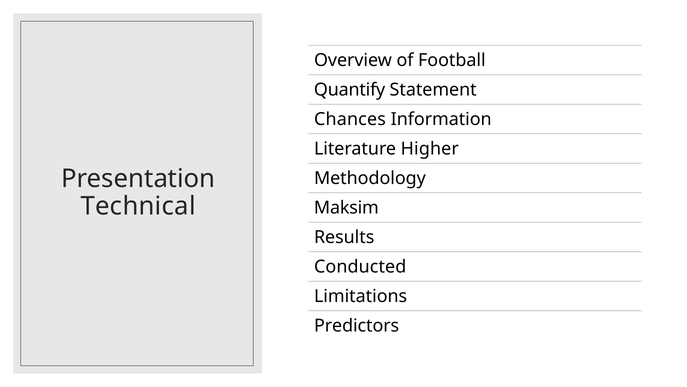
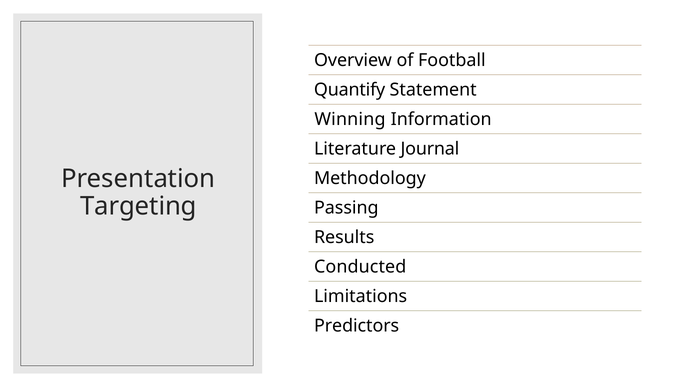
Chances: Chances -> Winning (350, 119)
Higher: Higher -> Journal (430, 148)
Technical: Technical -> Targeting (138, 206)
Maksim: Maksim -> Passing (346, 207)
